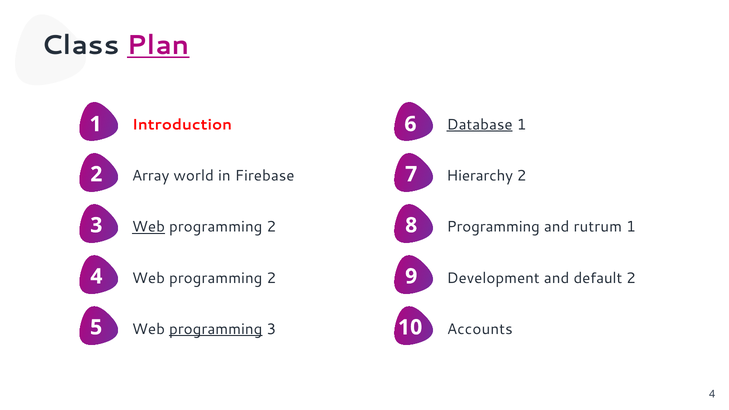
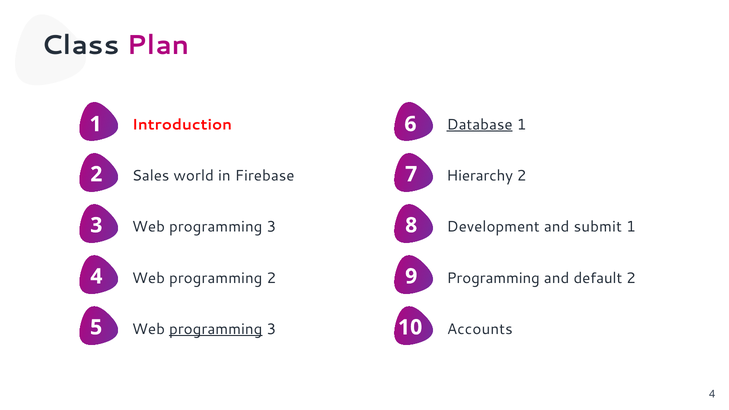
Plan underline: present -> none (158, 45)
Array: Array -> Sales (151, 176)
Web underline: present -> none (148, 227)
2: 2 -> 3 (271, 227)
Programming: Programming -> Development (493, 227)
rutrum: rutrum -> submit (598, 227)
Development: Development -> Programming (493, 278)
